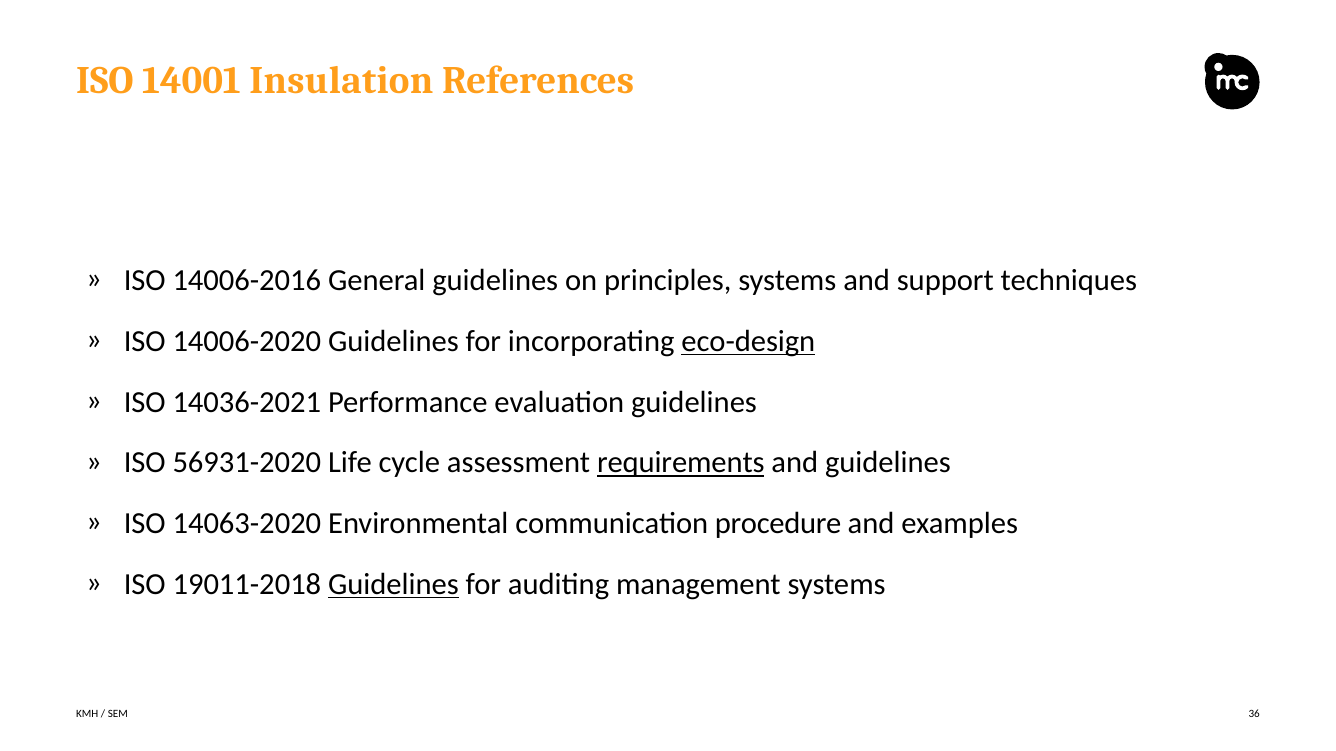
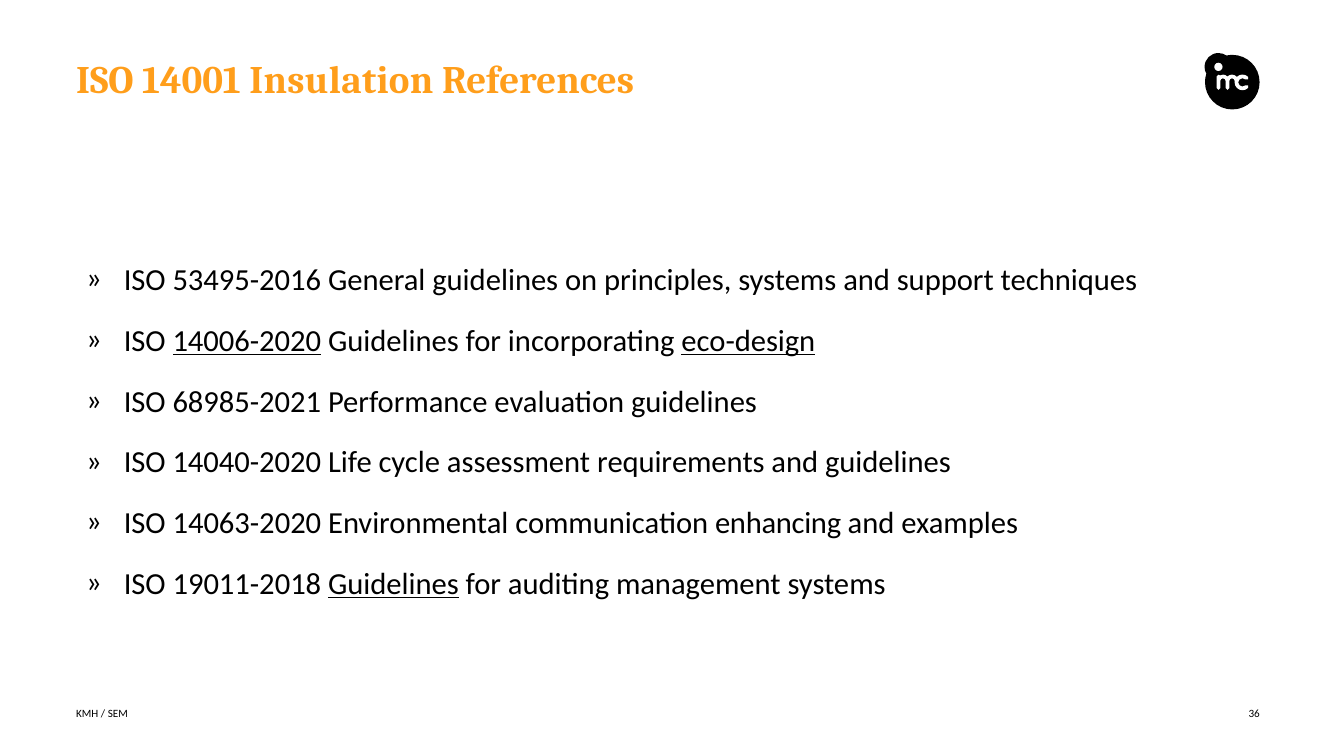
14006-2016: 14006-2016 -> 53495-2016 (247, 281)
14006-2020 underline: none -> present (247, 342)
14036-2021: 14036-2021 -> 68985-2021 (247, 402)
56931-2020: 56931-2020 -> 14040-2020 (247, 463)
requirements underline: present -> none (681, 463)
procedure: procedure -> enhancing (778, 524)
